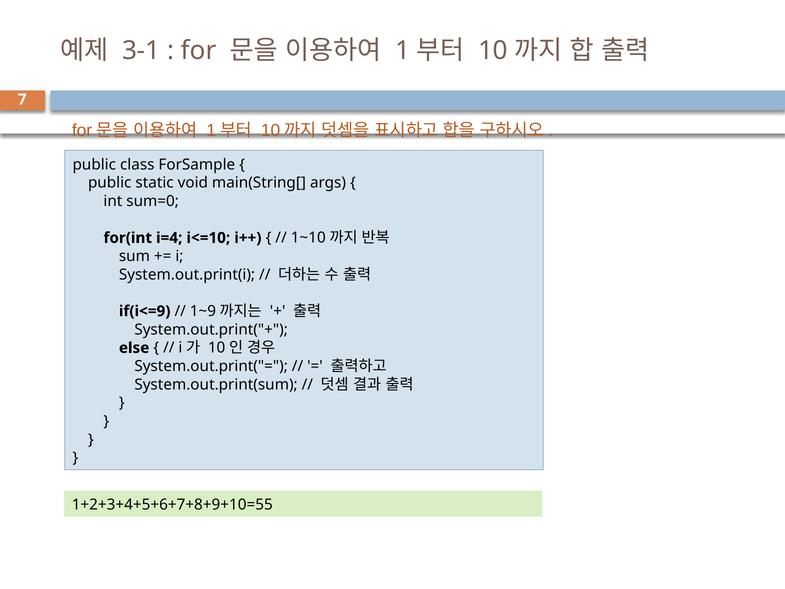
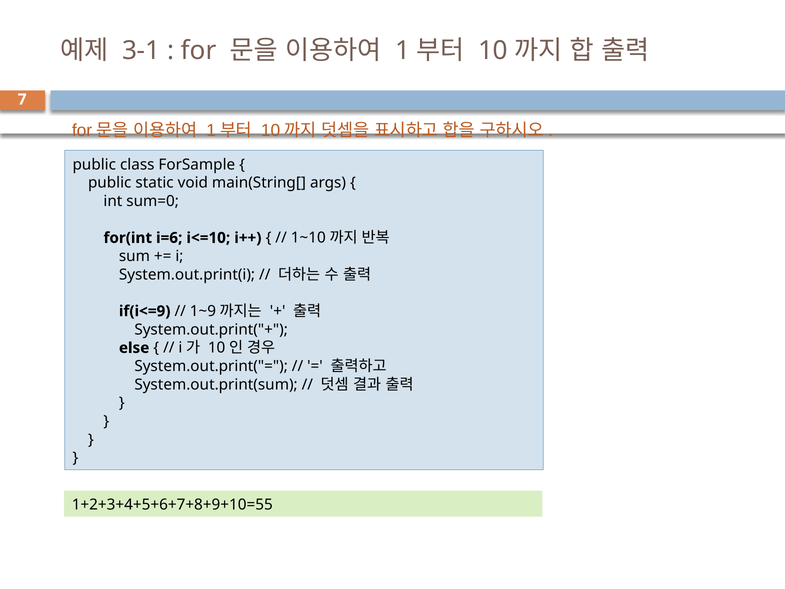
i=4: i=4 -> i=6 (169, 238)
